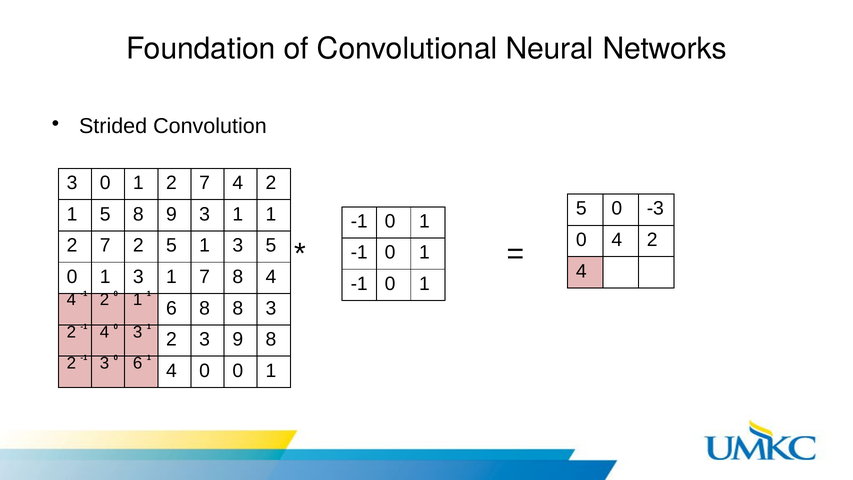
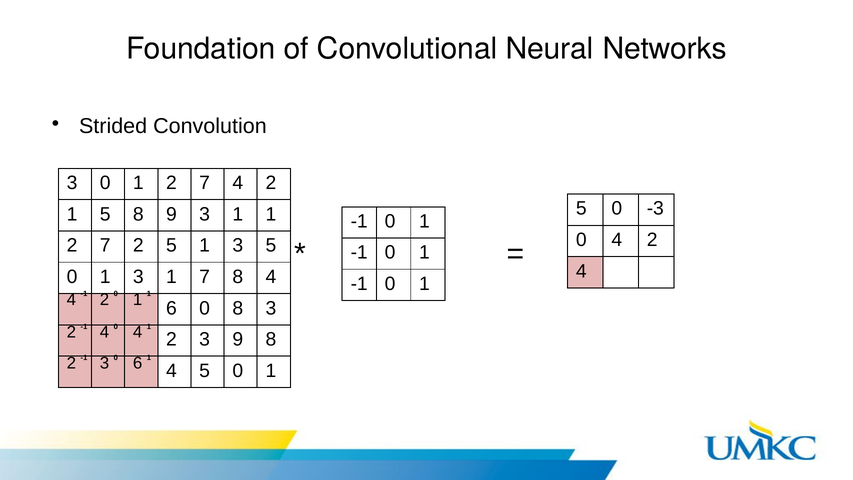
6 8: 8 -> 0 (205, 308)
4 0 3: 3 -> 4 (138, 332)
0: 0 -> 5 (205, 371)
